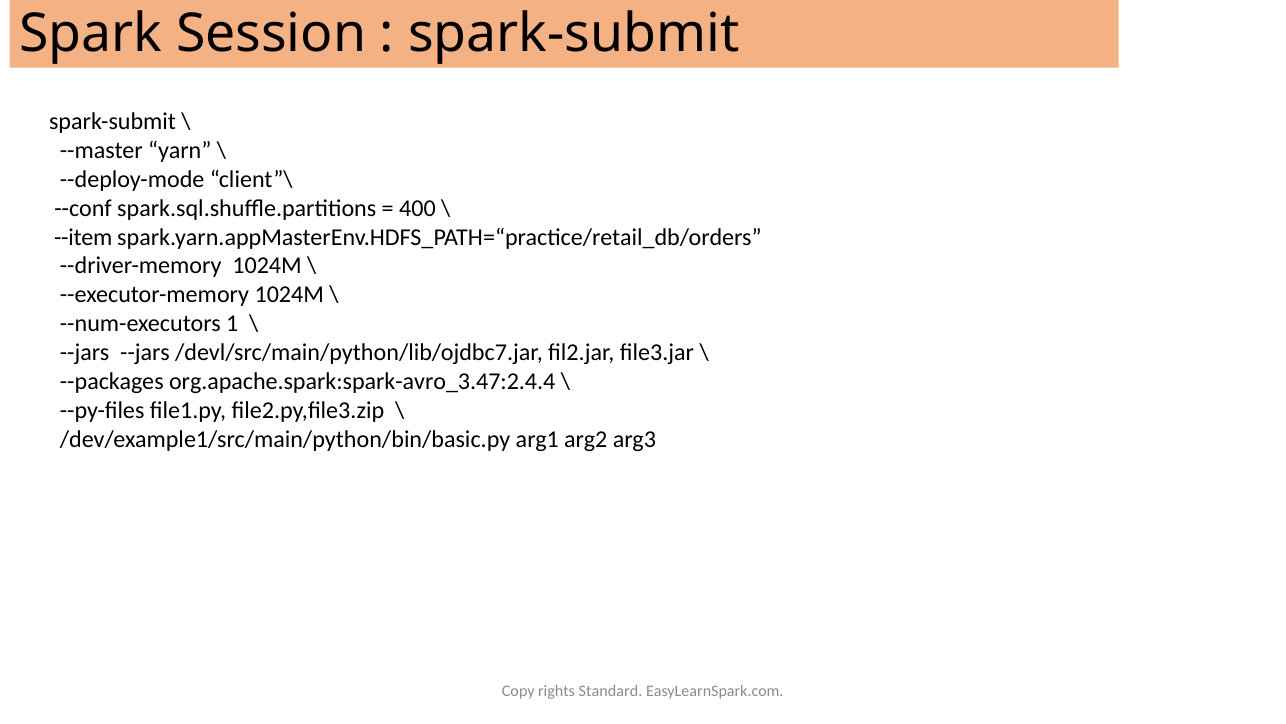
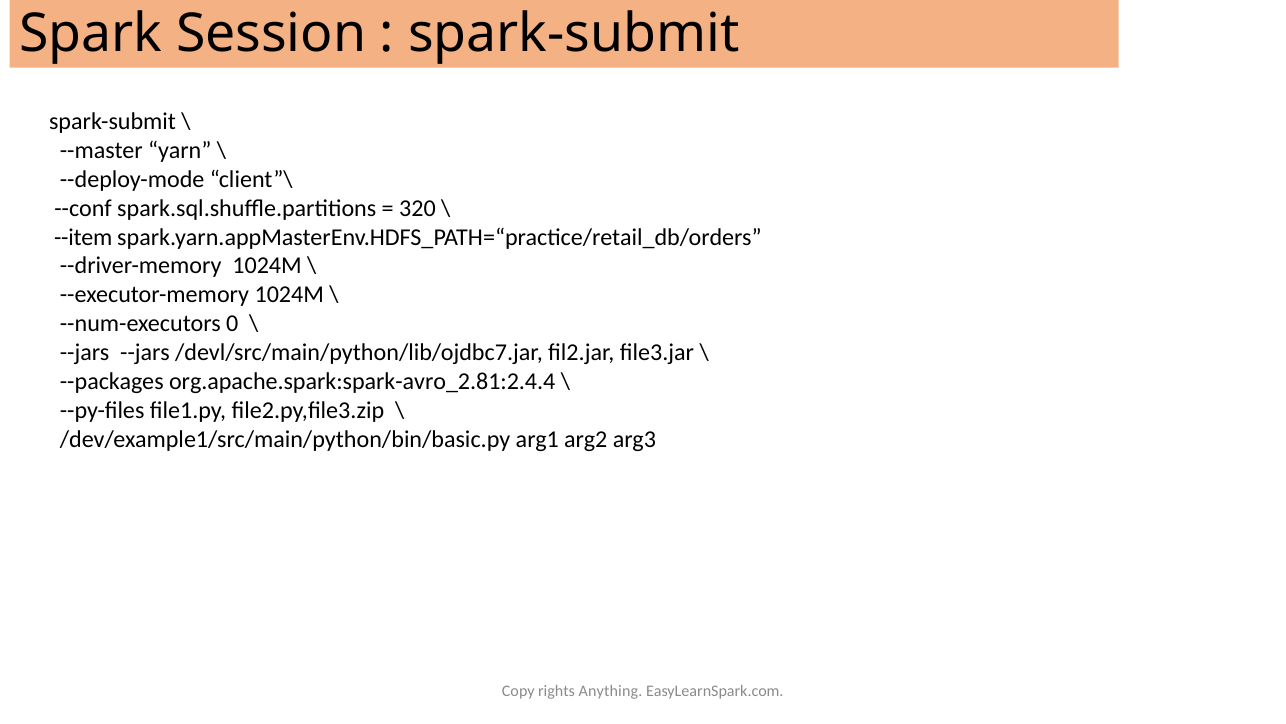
400: 400 -> 320 (417, 208)
1: 1 -> 0 (232, 324)
org.apache.spark:spark-avro_3.47:2.4.4: org.apache.spark:spark-avro_3.47:2.4.4 -> org.apache.spark:spark-avro_2.81:2.4.4 (362, 382)
Standard: Standard -> Anything (611, 691)
